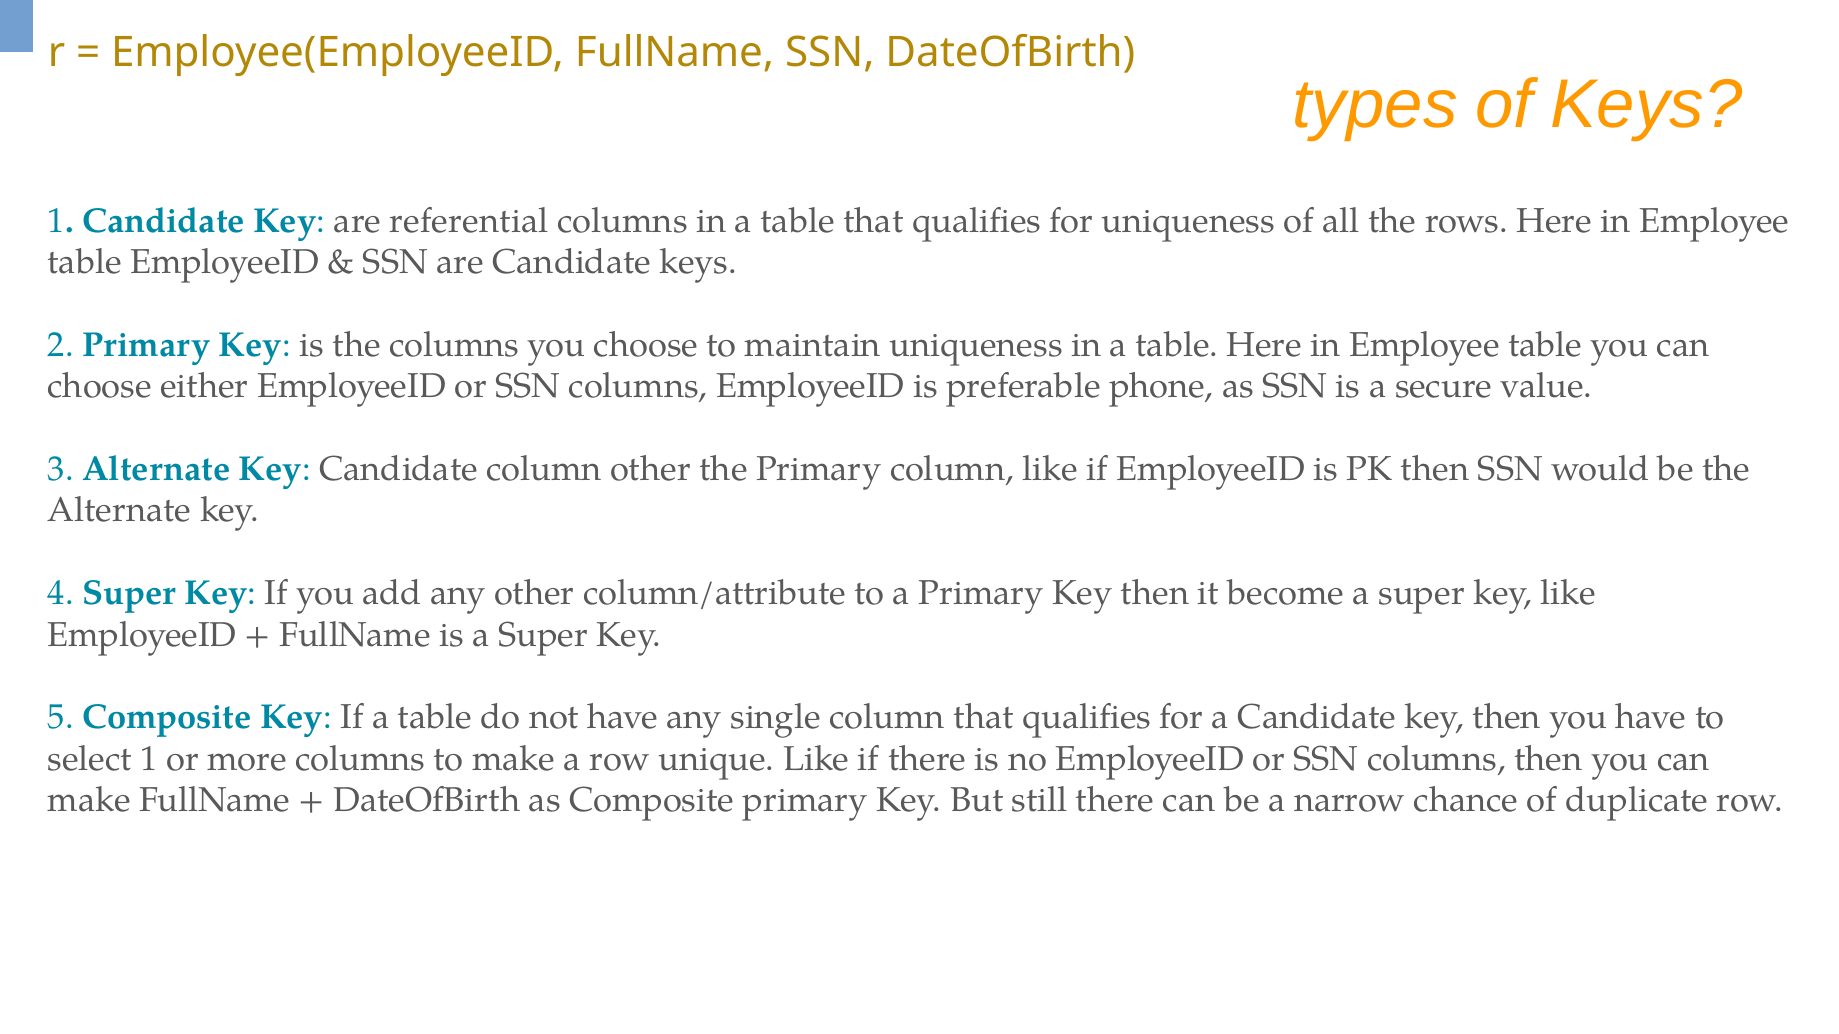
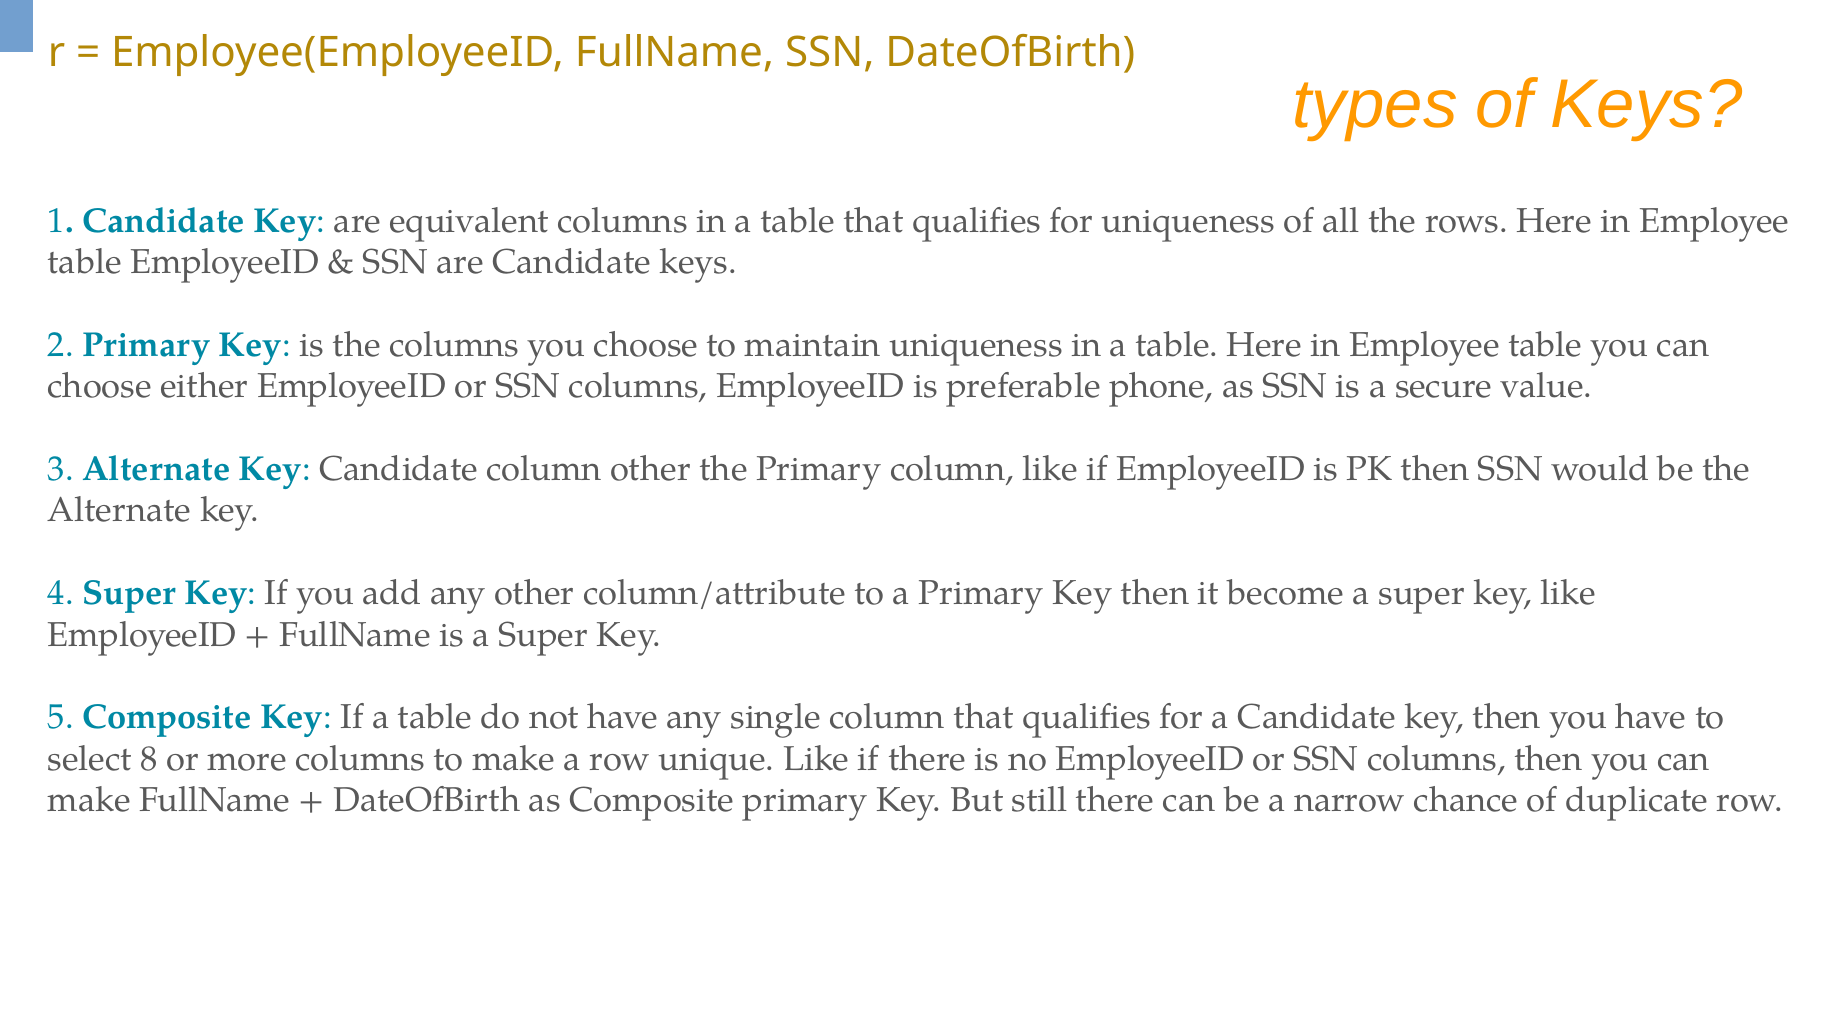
referential: referential -> equivalent (469, 221)
select 1: 1 -> 8 (149, 759)
